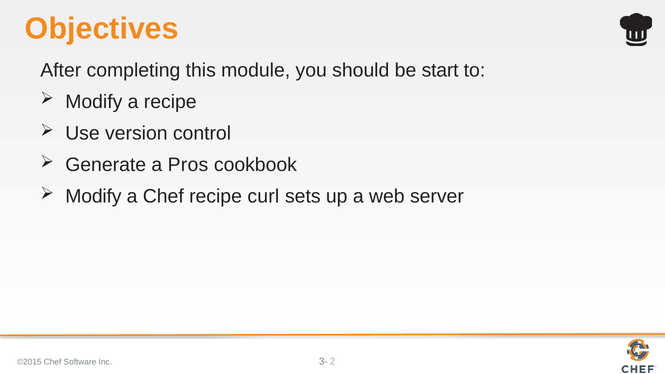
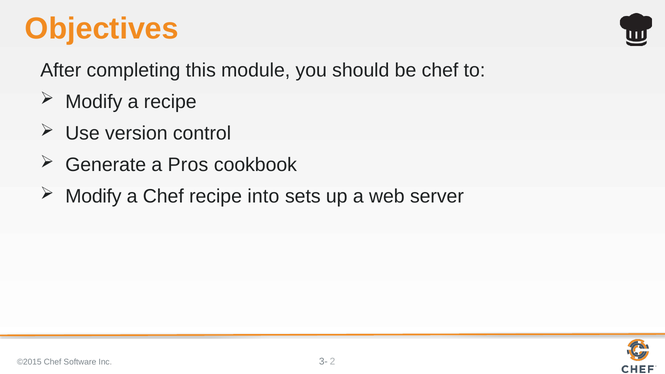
be start: start -> chef (440, 70)
curl: curl -> into (263, 197)
